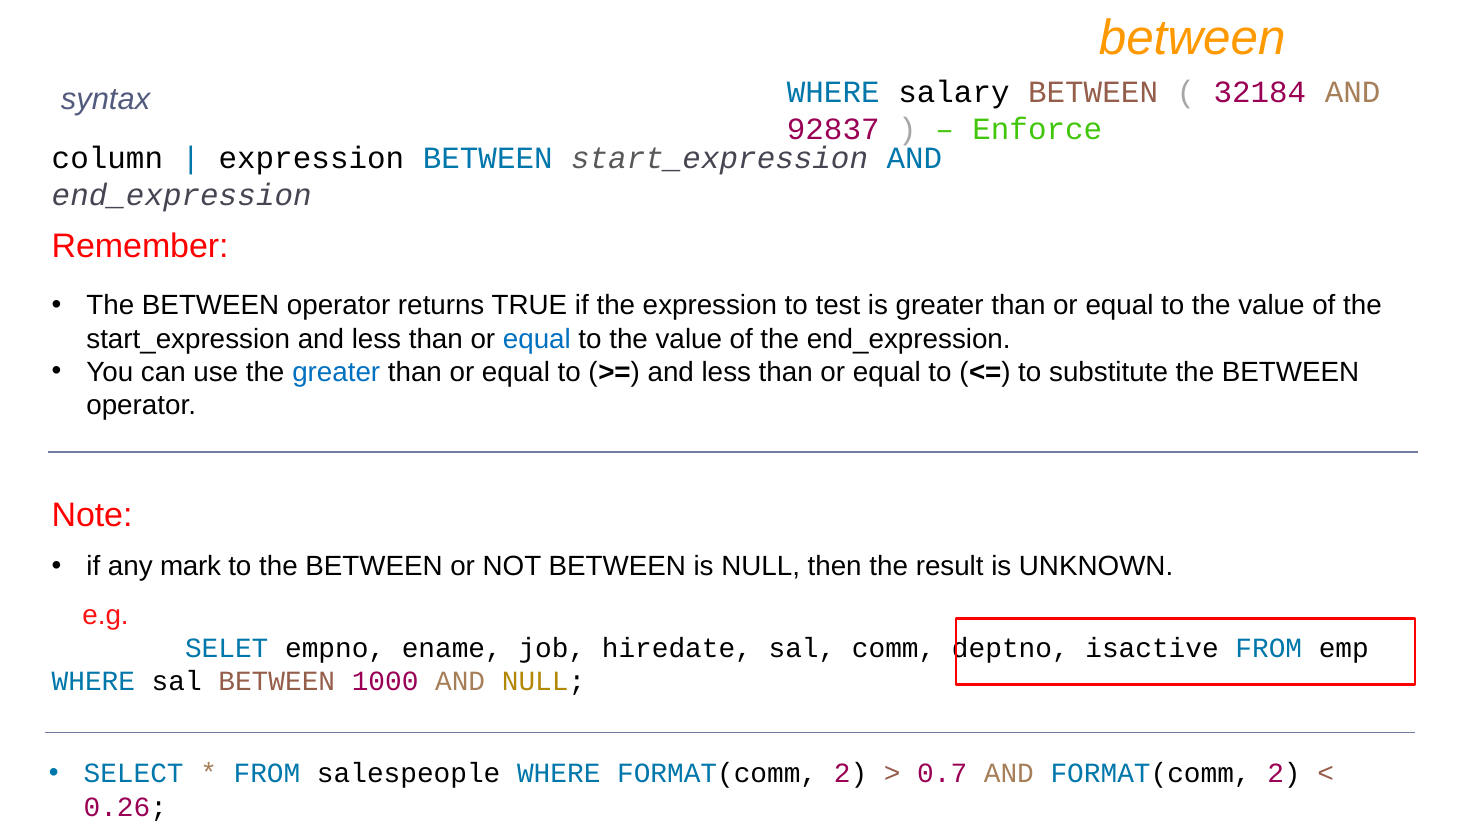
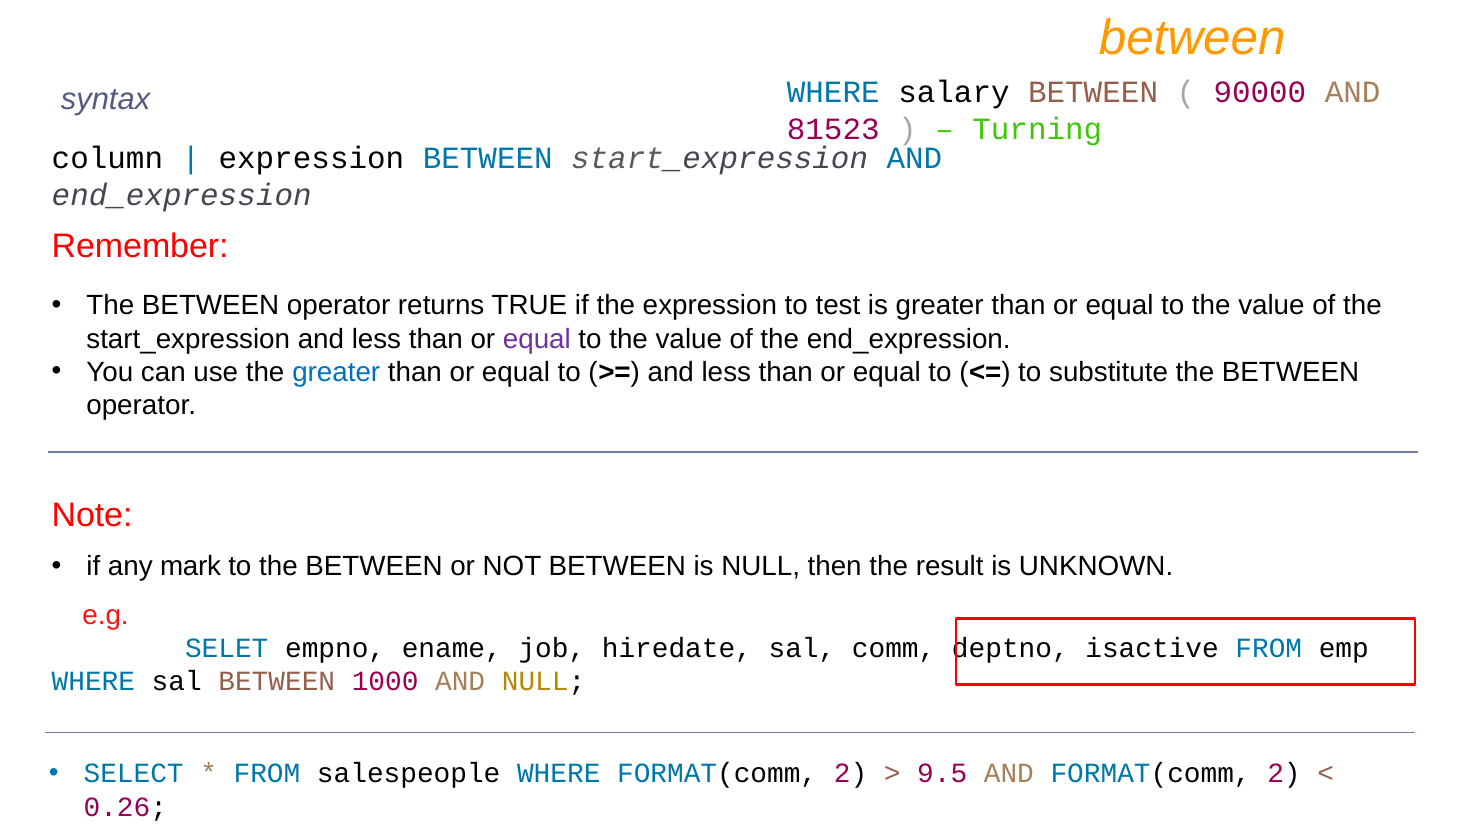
32184: 32184 -> 90000 (1260, 93)
92837: 92837 -> 81523 (833, 130)
Enforce: Enforce -> Turning (1037, 130)
equal colour: blue -> purple (537, 339)
0.7: 0.7 -> 9.5 (942, 773)
